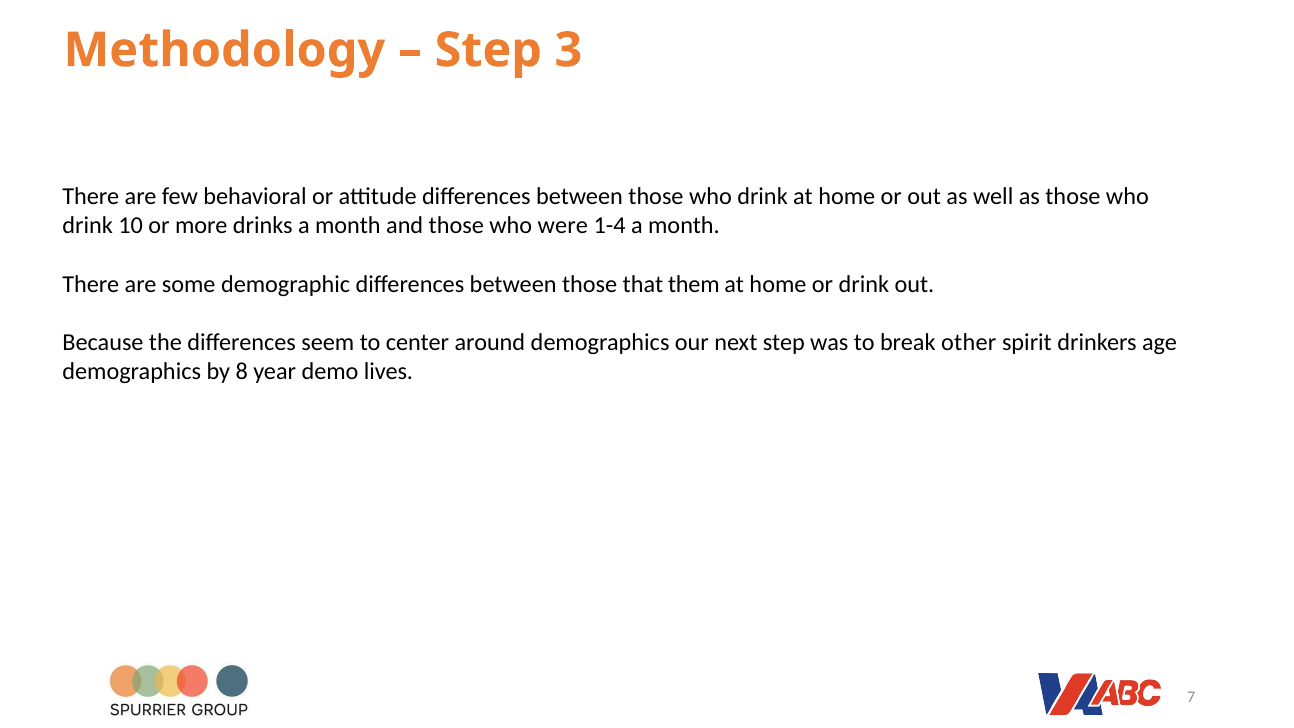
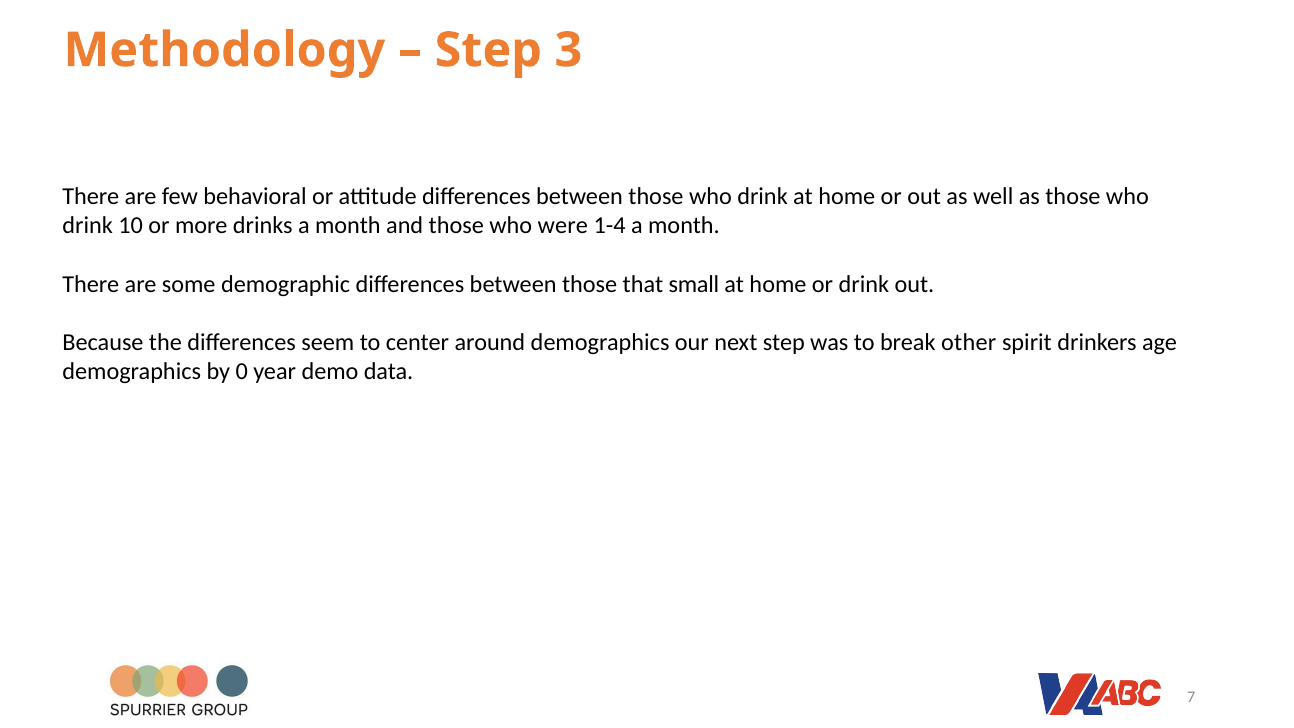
them: them -> small (694, 284)
8: 8 -> 0 (242, 371)
lives: lives -> data (389, 371)
